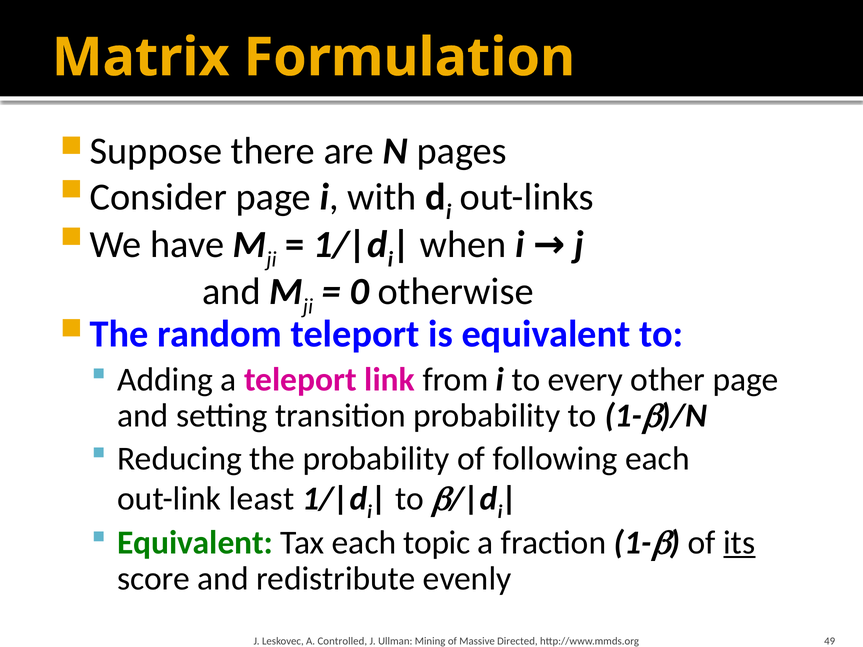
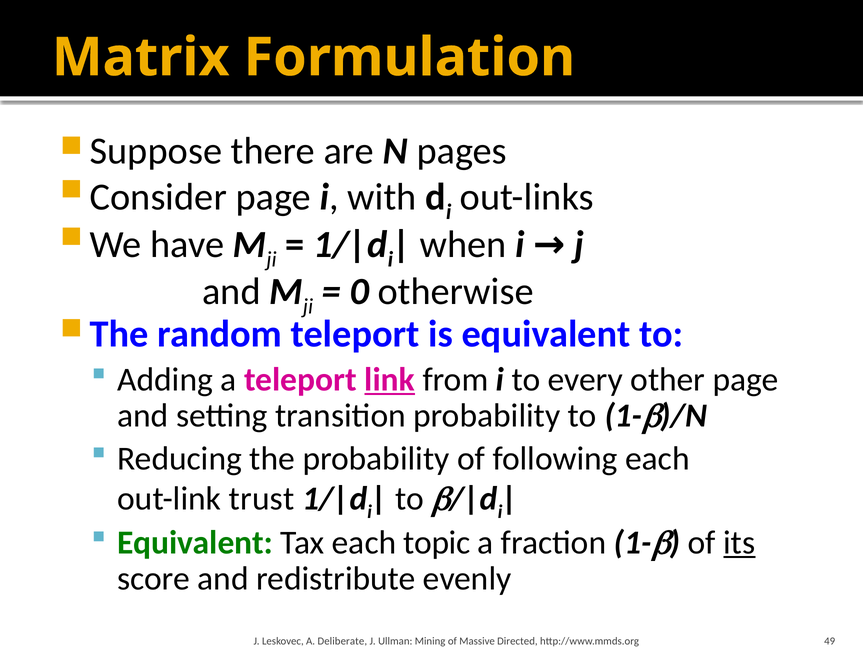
link underline: none -> present (390, 380)
least: least -> trust (262, 499)
Controlled: Controlled -> Deliberate (342, 641)
